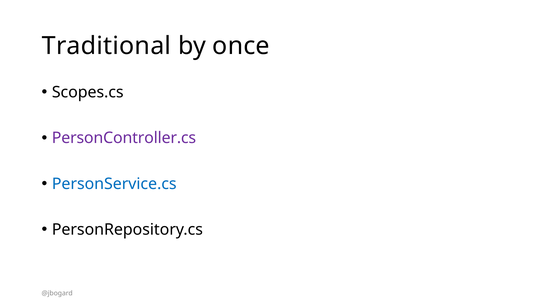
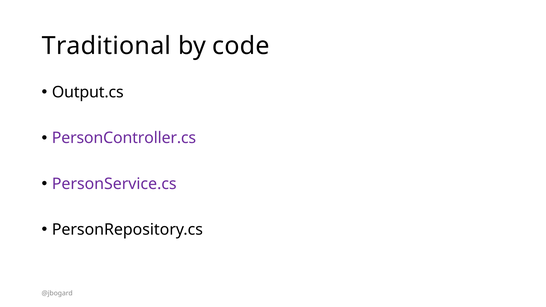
once: once -> code (241, 46)
Scopes.cs: Scopes.cs -> Output.cs (88, 92)
PersonService.cs colour: blue -> purple (114, 184)
